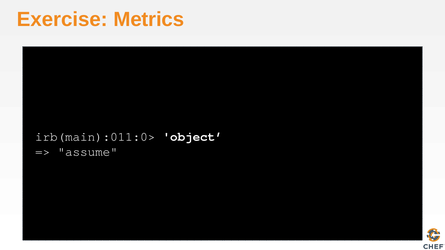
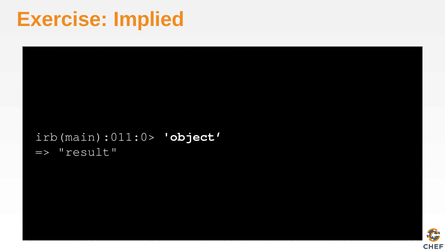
Metrics: Metrics -> Implied (149, 19)
assume: assume -> result (88, 152)
